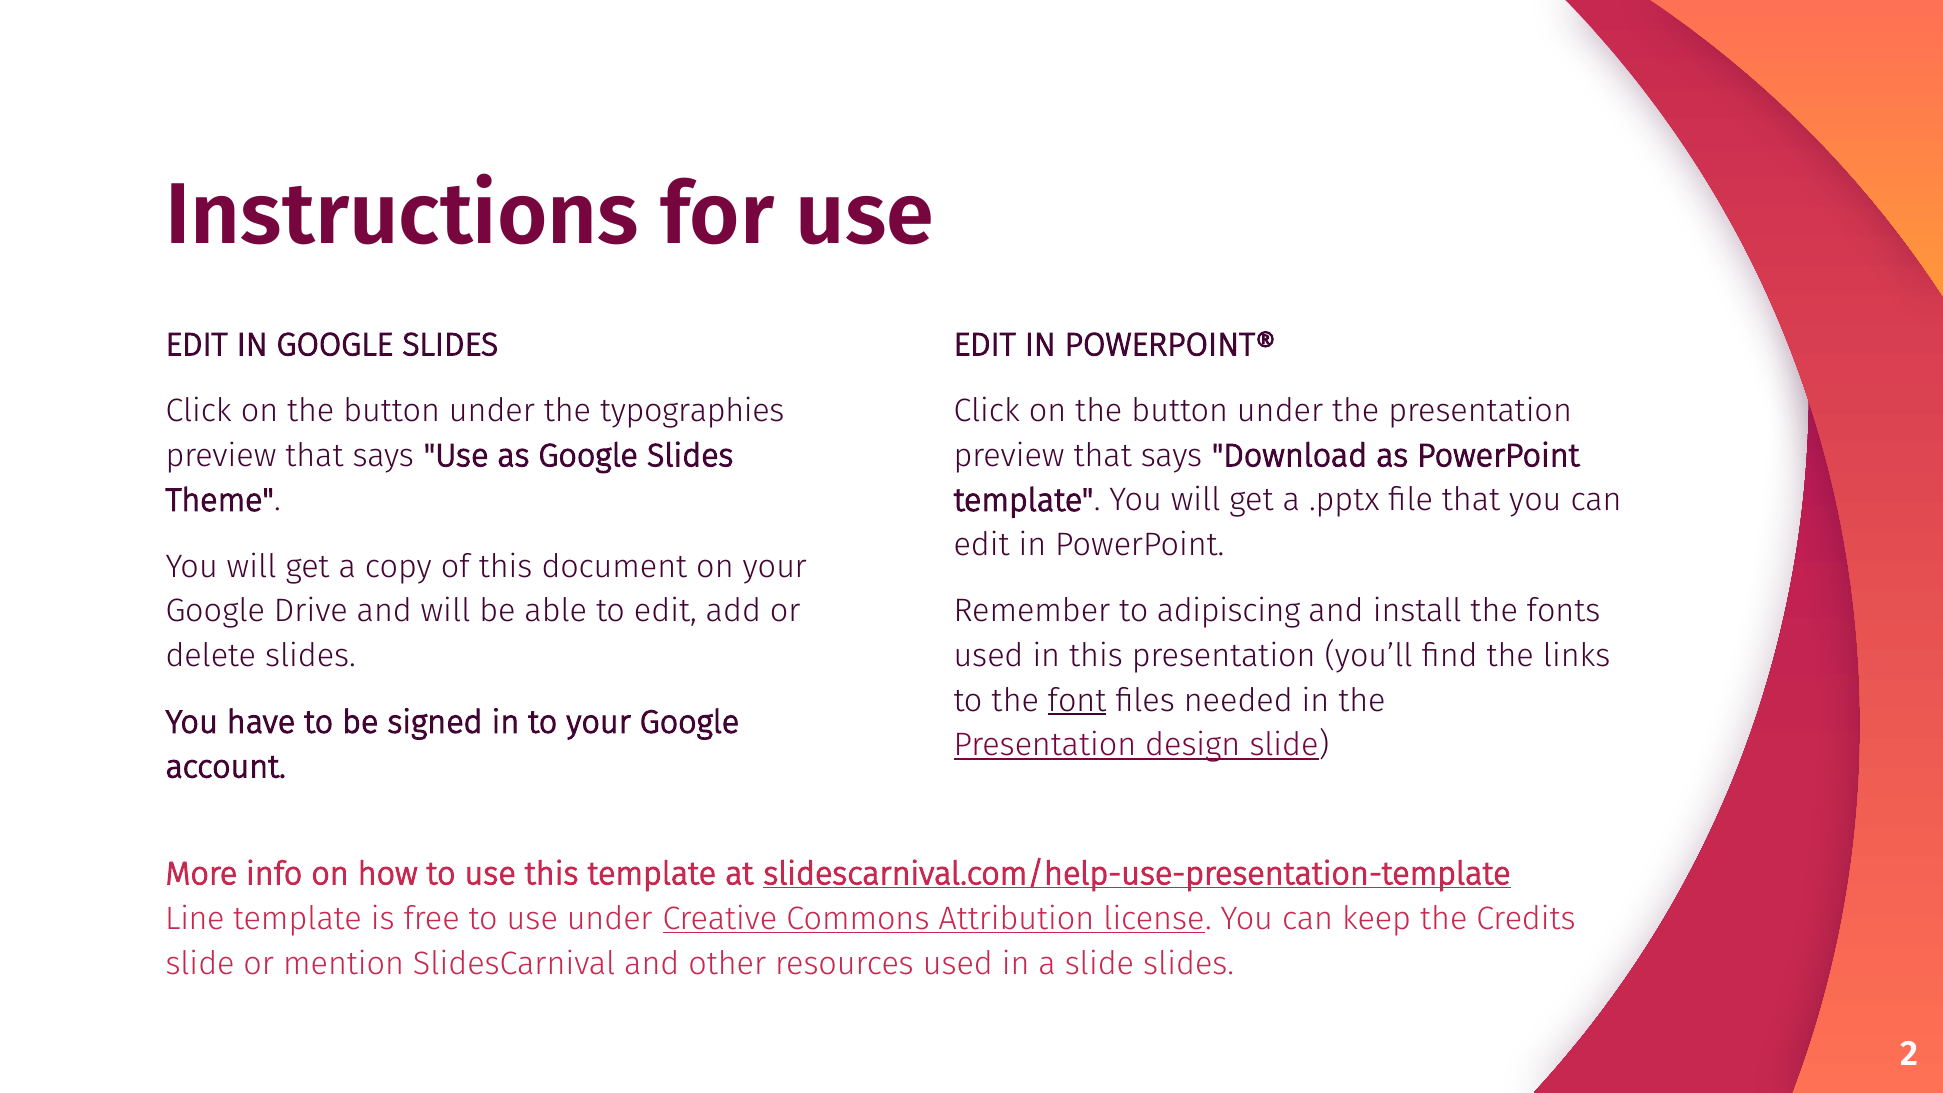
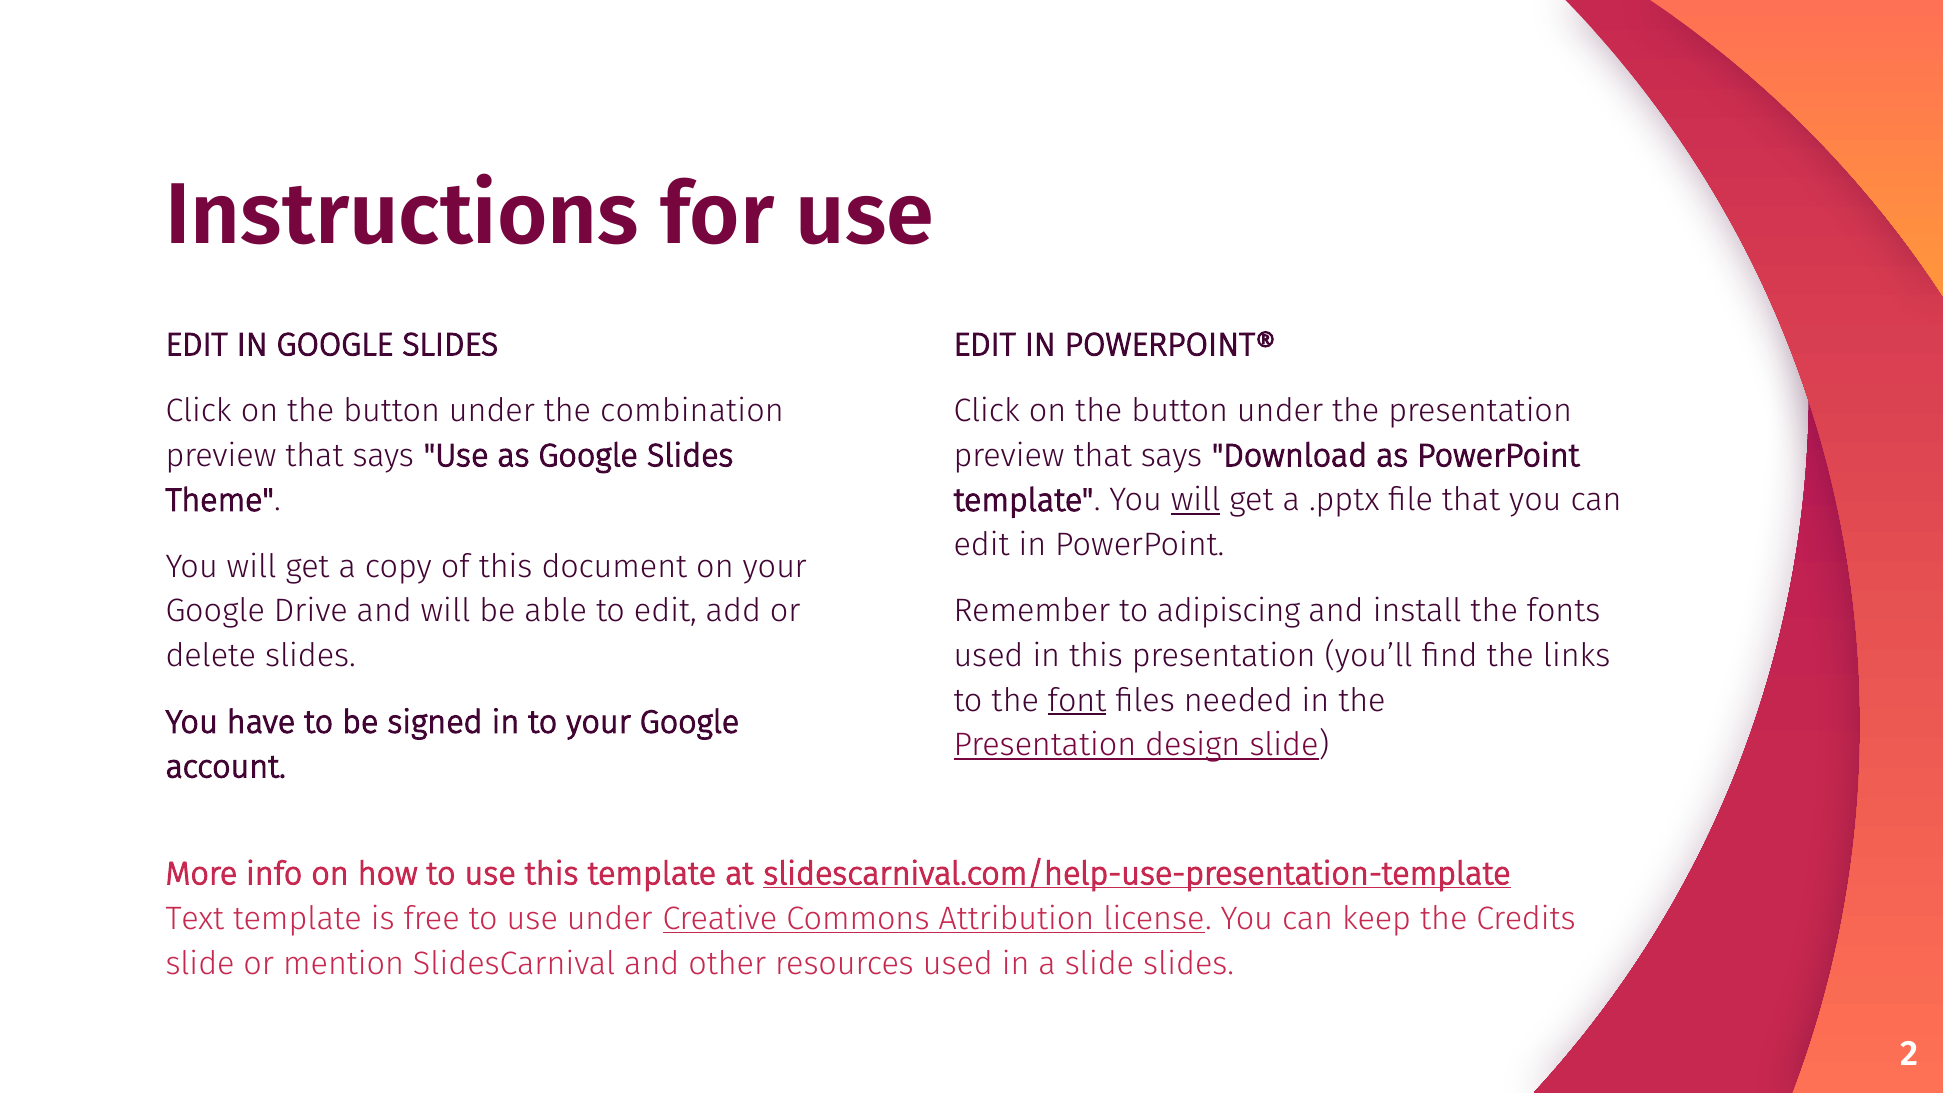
typographies: typographies -> combination (692, 411)
will underline: none -> present (1196, 500)
Line: Line -> Text (195, 919)
